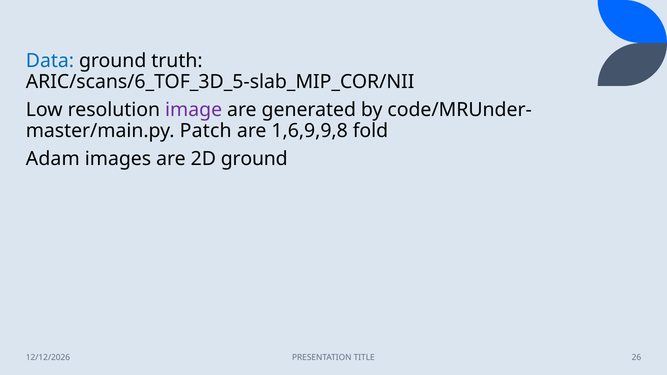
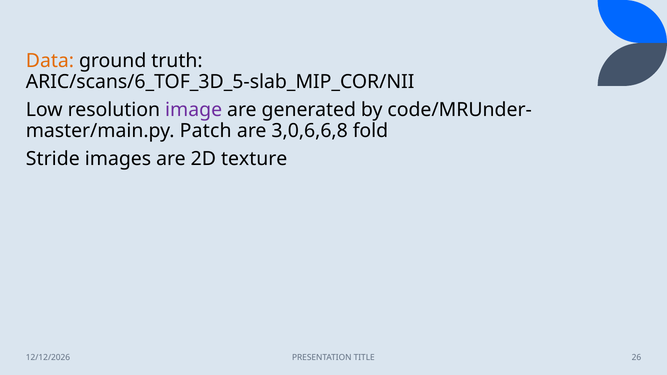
Data colour: blue -> orange (50, 61)
1,6,9,9,8: 1,6,9,9,8 -> 3,0,6,6,8 (310, 131)
Adam: Adam -> Stride (53, 159)
2D ground: ground -> texture (254, 159)
